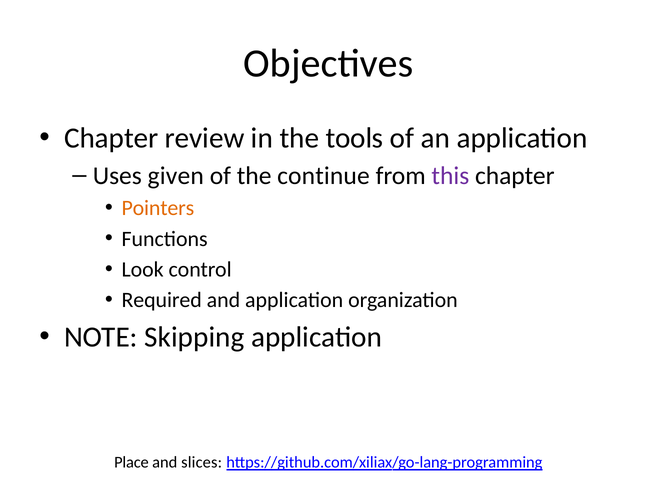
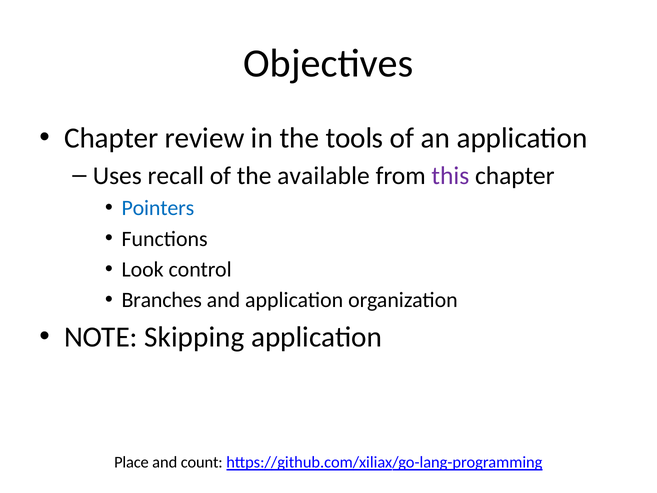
given: given -> recall (176, 176)
continue: continue -> available (323, 176)
Pointers colour: orange -> blue (158, 208)
Required: Required -> Branches (162, 300)
slices: slices -> count (202, 462)
